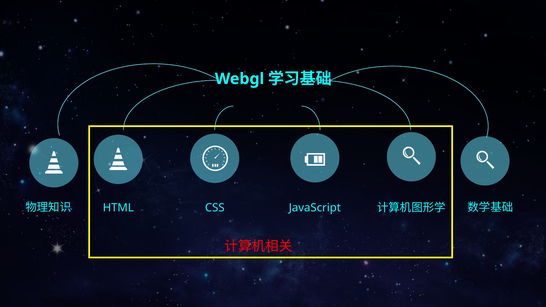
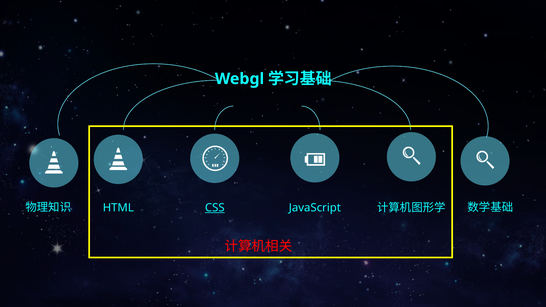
CSS underline: none -> present (215, 208)
